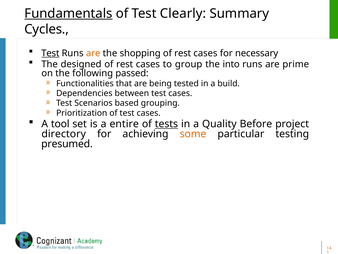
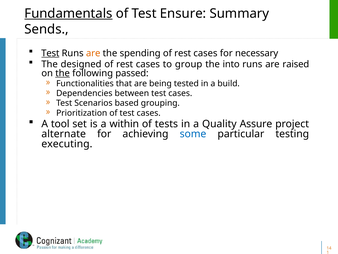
Clearly: Clearly -> Ensure (183, 13)
Cycles: Cycles -> Sends (47, 29)
shopping: shopping -> spending (140, 53)
prime: prime -> raised (296, 64)
the underline: none -> present (63, 73)
entire: entire -> within (124, 124)
tests underline: present -> none (166, 124)
Before: Before -> Assure (256, 124)
directory: directory -> alternate (64, 134)
some colour: orange -> blue (193, 134)
presumed: presumed -> executing (67, 144)
